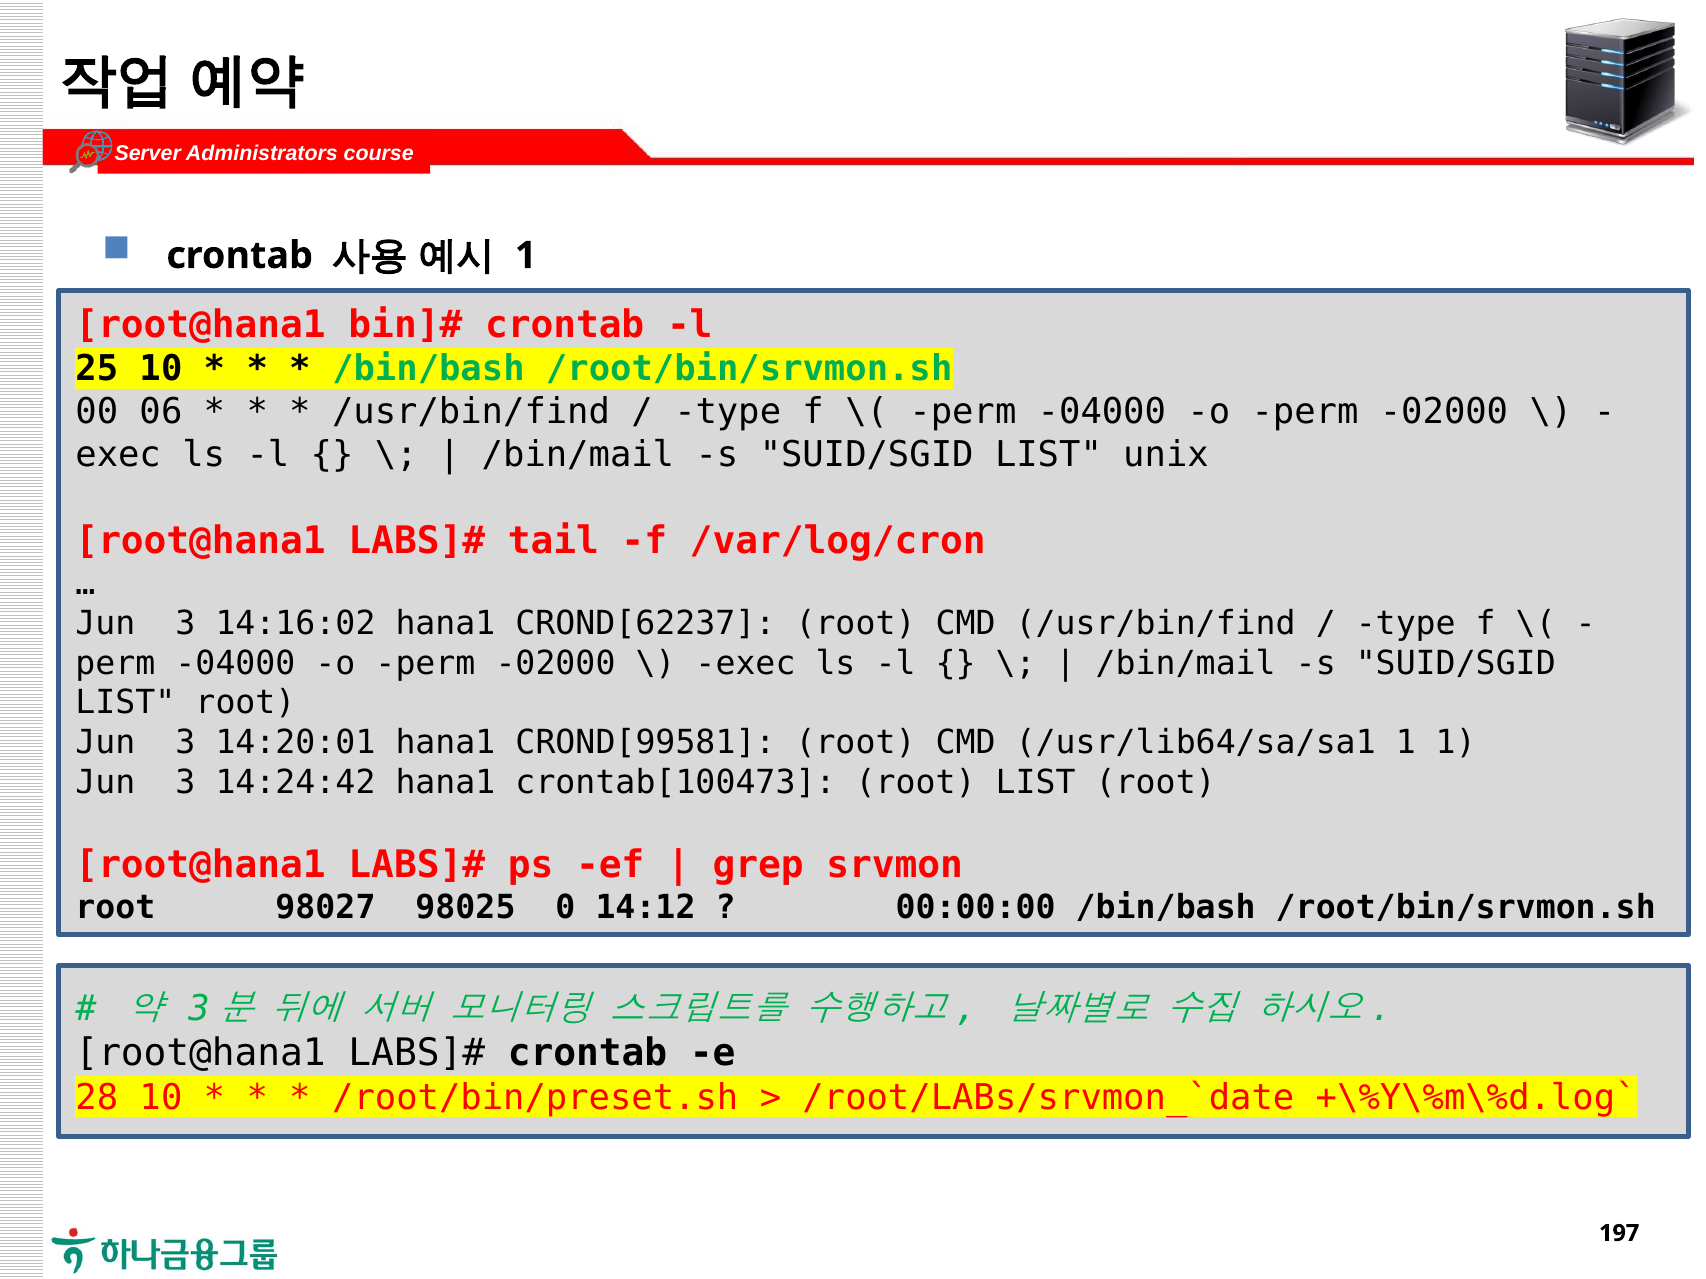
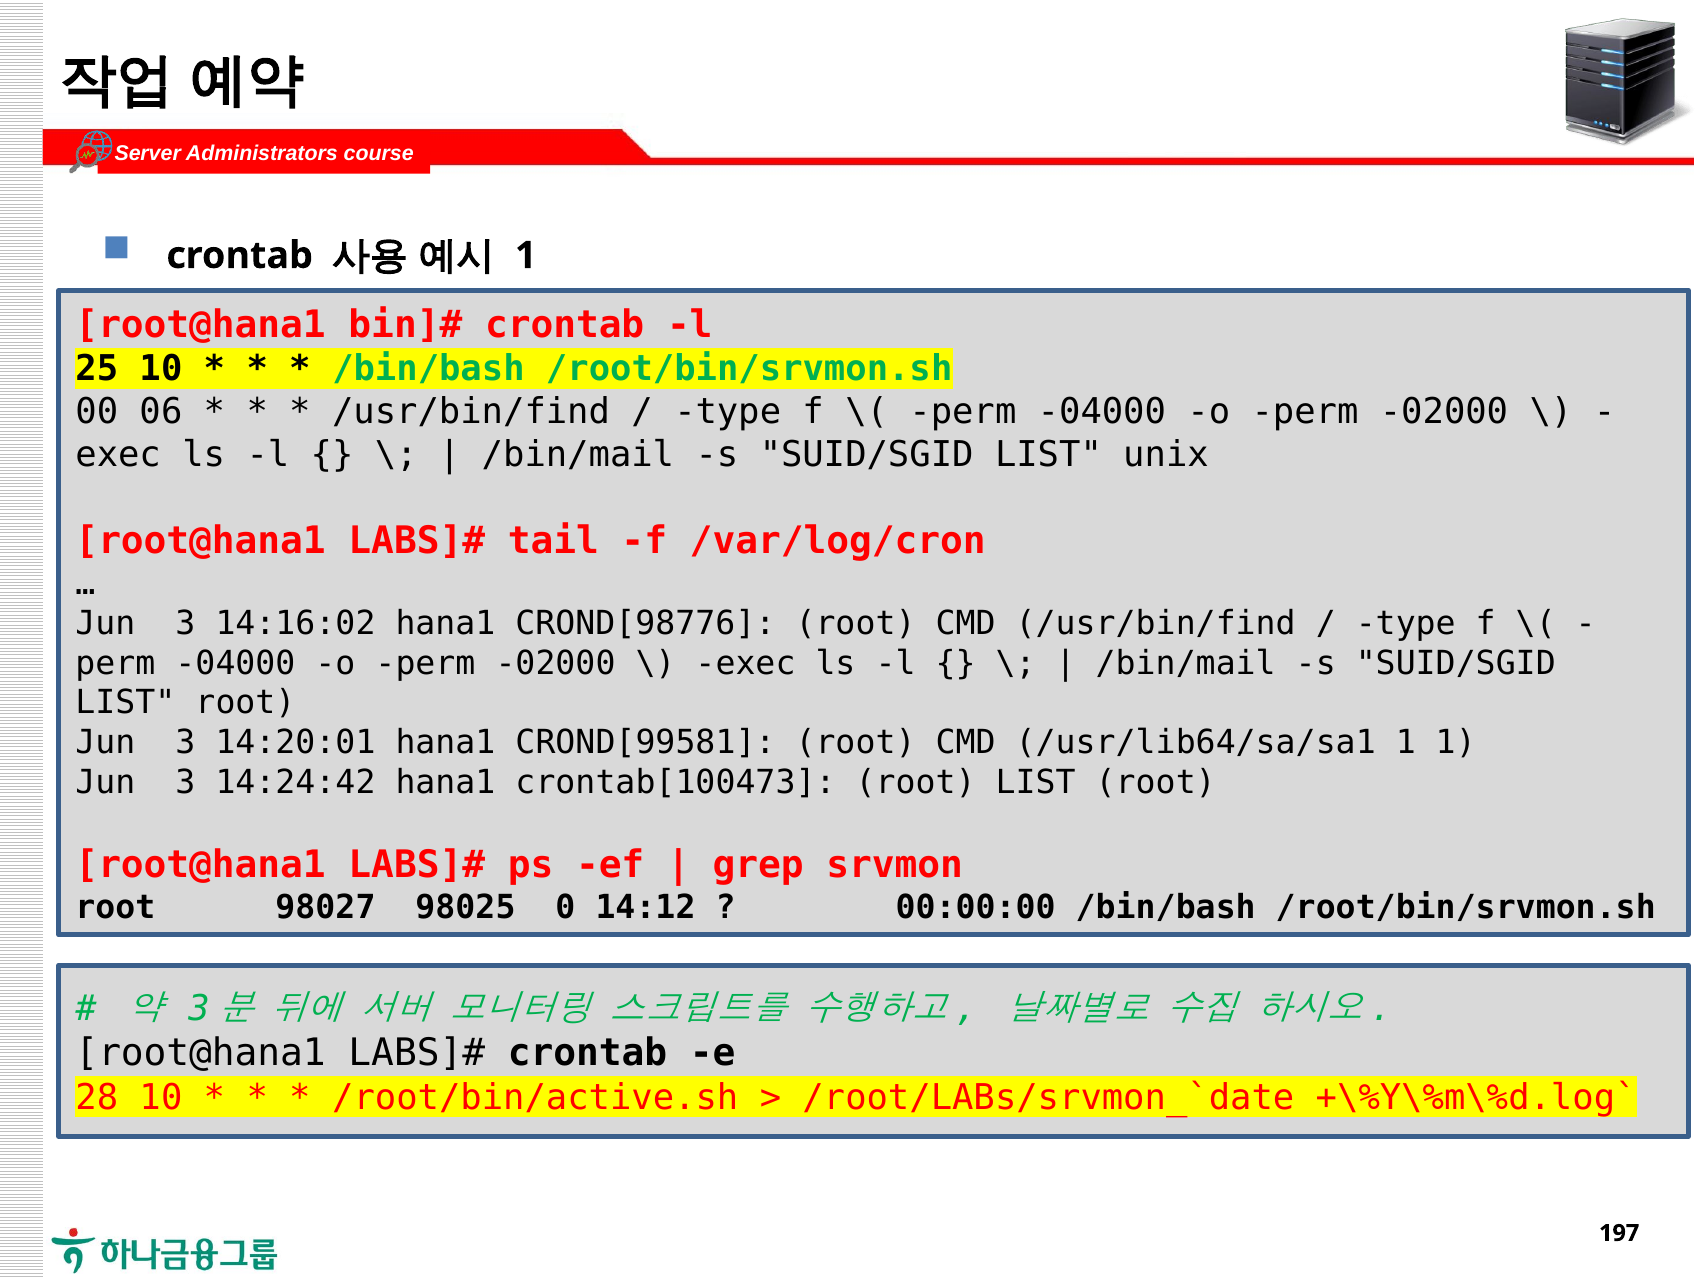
CROND[62237: CROND[62237 -> CROND[98776 (645, 624)
/root/bin/preset.sh: /root/bin/preset.sh -> /root/bin/active.sh (535, 1098)
